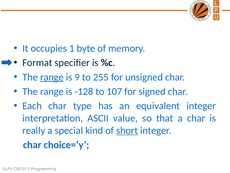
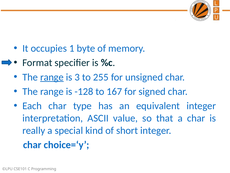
9: 9 -> 3 (77, 77)
107: 107 -> 167 (114, 91)
short underline: present -> none (127, 130)
